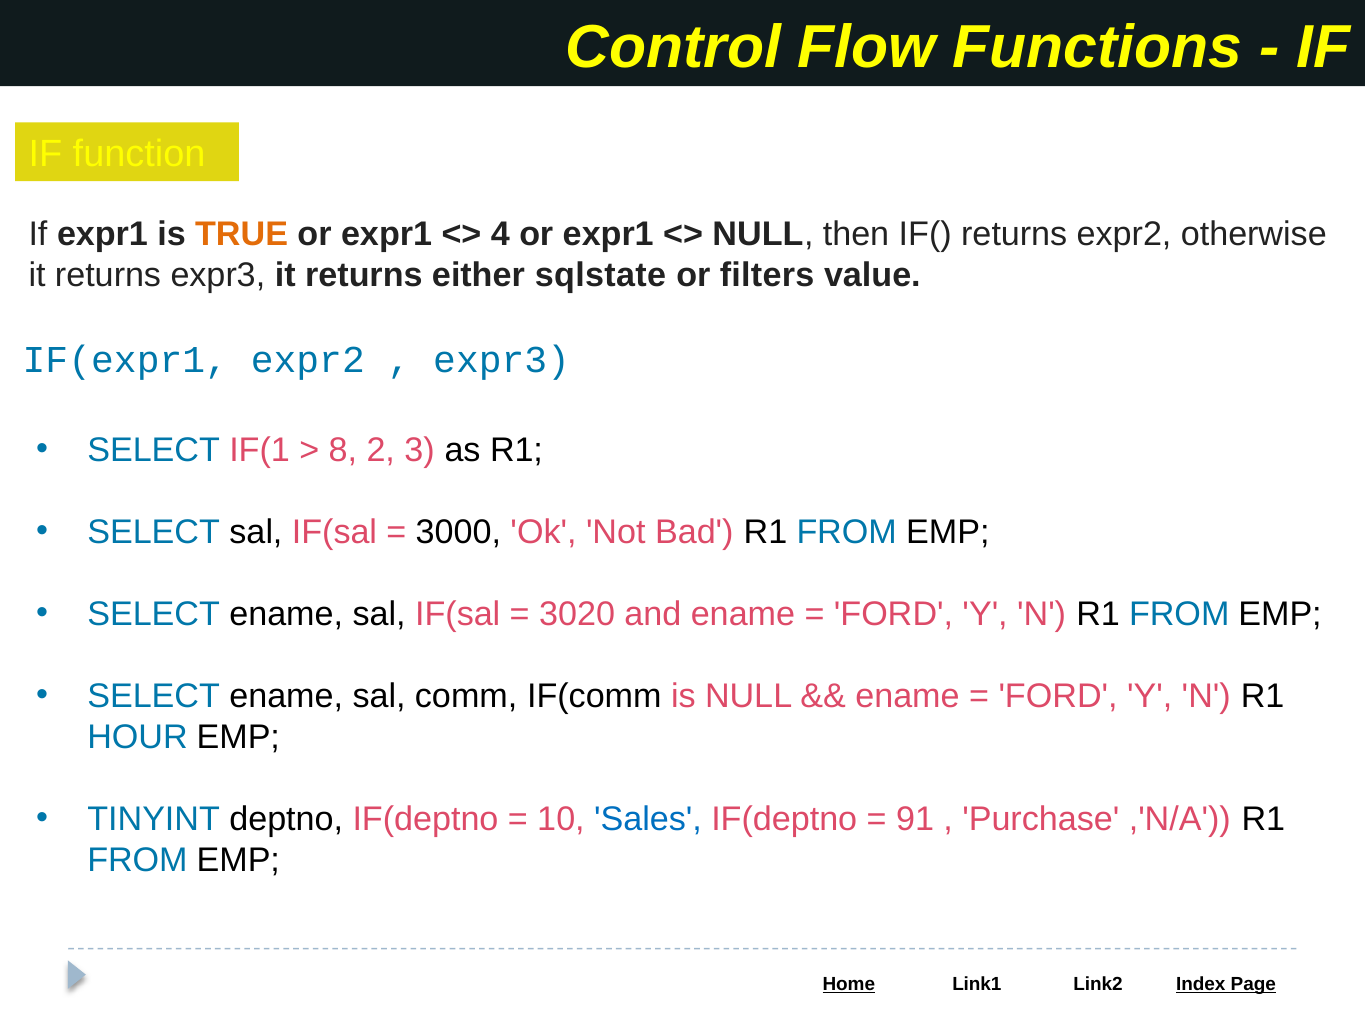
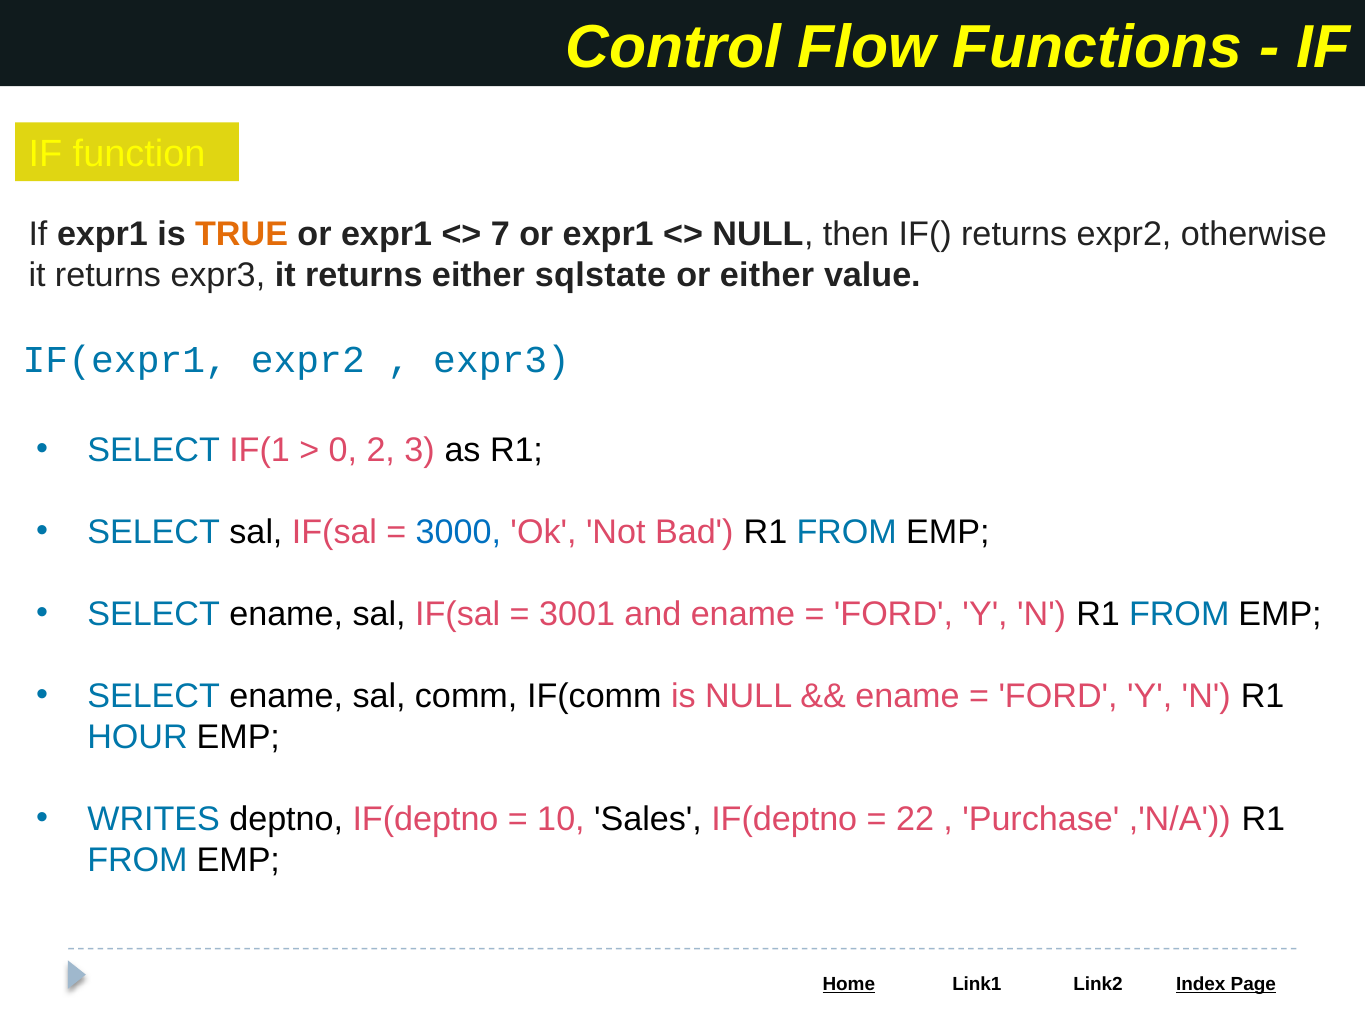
4: 4 -> 7 (500, 234)
or filters: filters -> either (767, 275)
8: 8 -> 0 (343, 450)
3000 colour: black -> blue (458, 532)
3020: 3020 -> 3001 (577, 614)
TINYINT: TINYINT -> WRITES (154, 819)
Sales colour: blue -> black (648, 819)
91: 91 -> 22 (915, 819)
